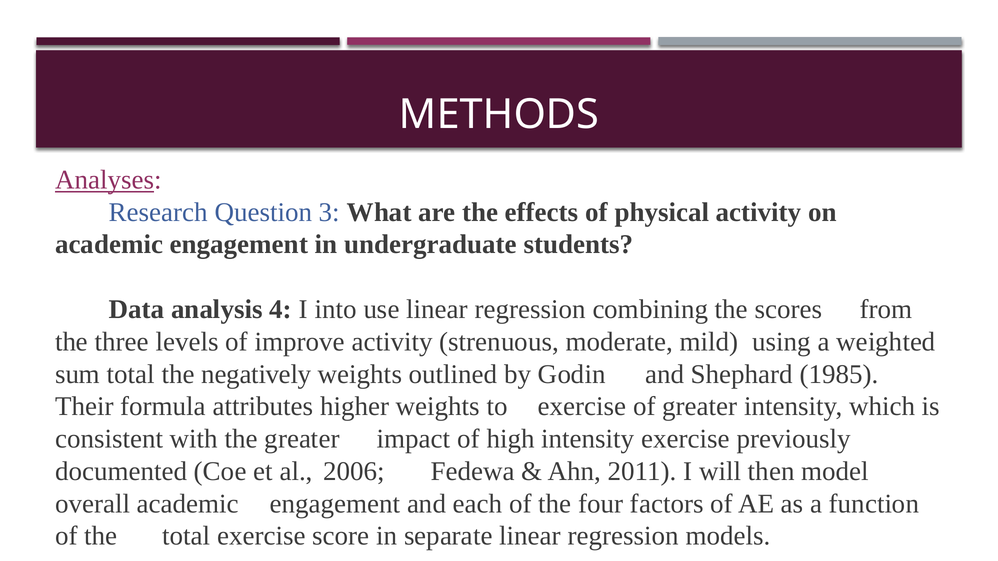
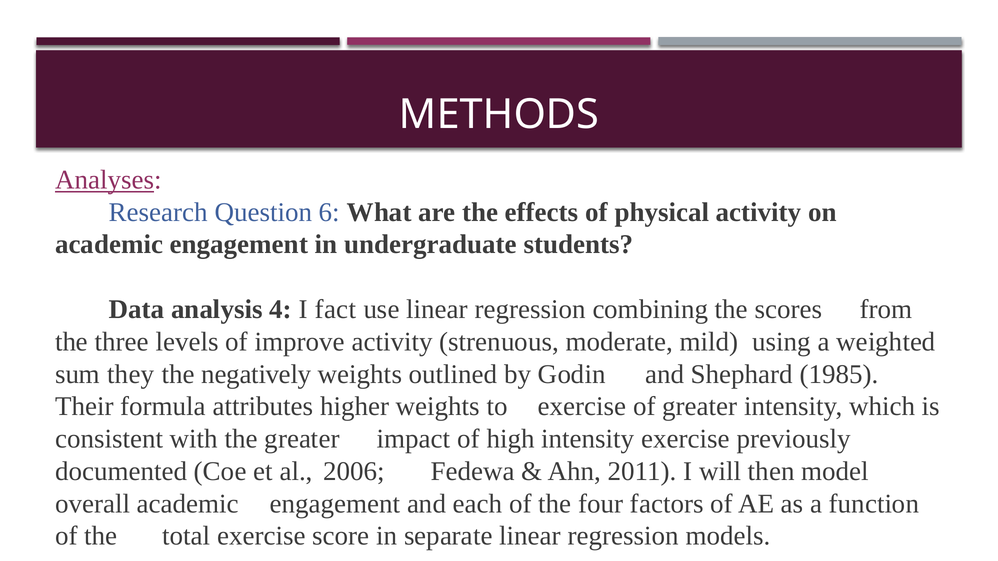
3: 3 -> 6 (329, 212)
into: into -> fact (336, 310)
sum total: total -> they (131, 374)
